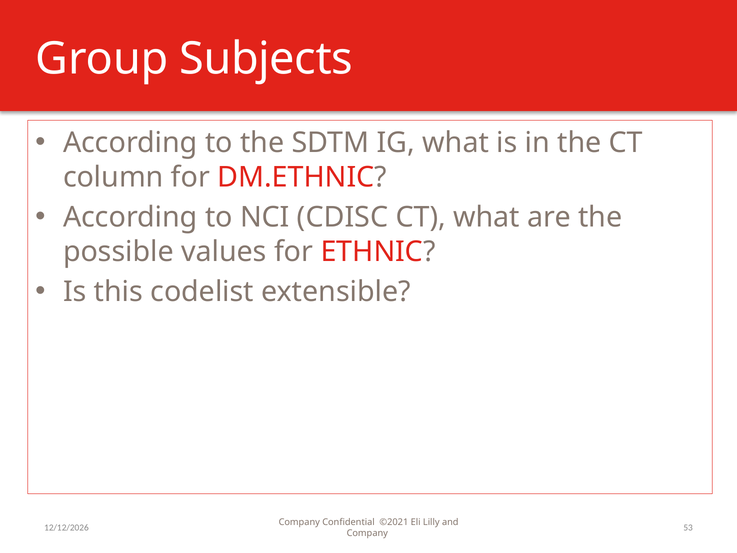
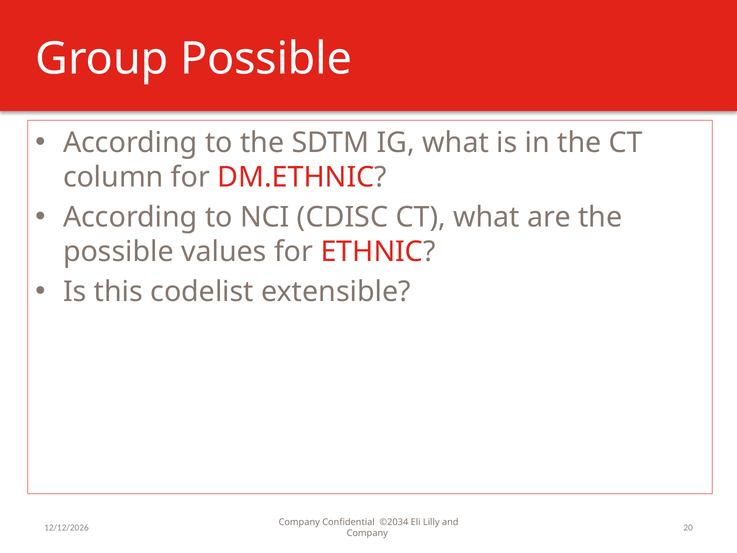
Group Subjects: Subjects -> Possible (266, 59)
©2021: ©2021 -> ©2034 (394, 522)
53: 53 -> 20 (688, 528)
